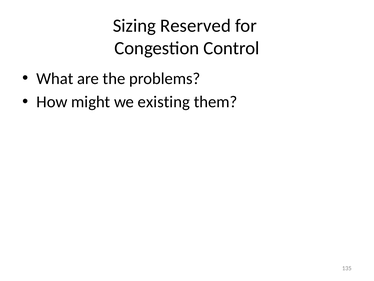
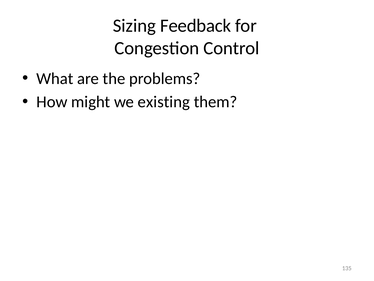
Reserved: Reserved -> Feedback (196, 26)
